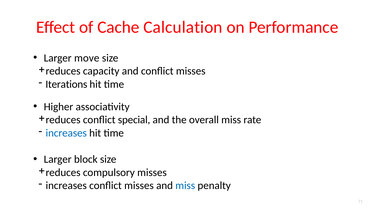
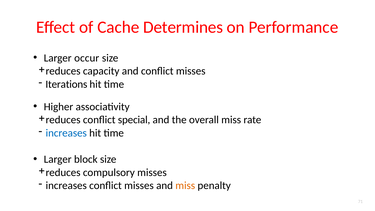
Calculation: Calculation -> Determines (183, 27)
move: move -> occur (87, 58)
miss colour: blue -> orange (185, 185)
